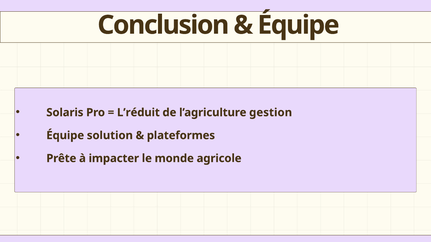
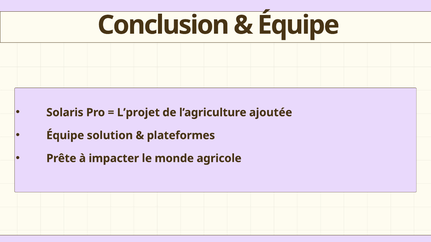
L’réduit: L’réduit -> L’projet (138, 113)
gestion: gestion -> ajoutée (271, 113)
